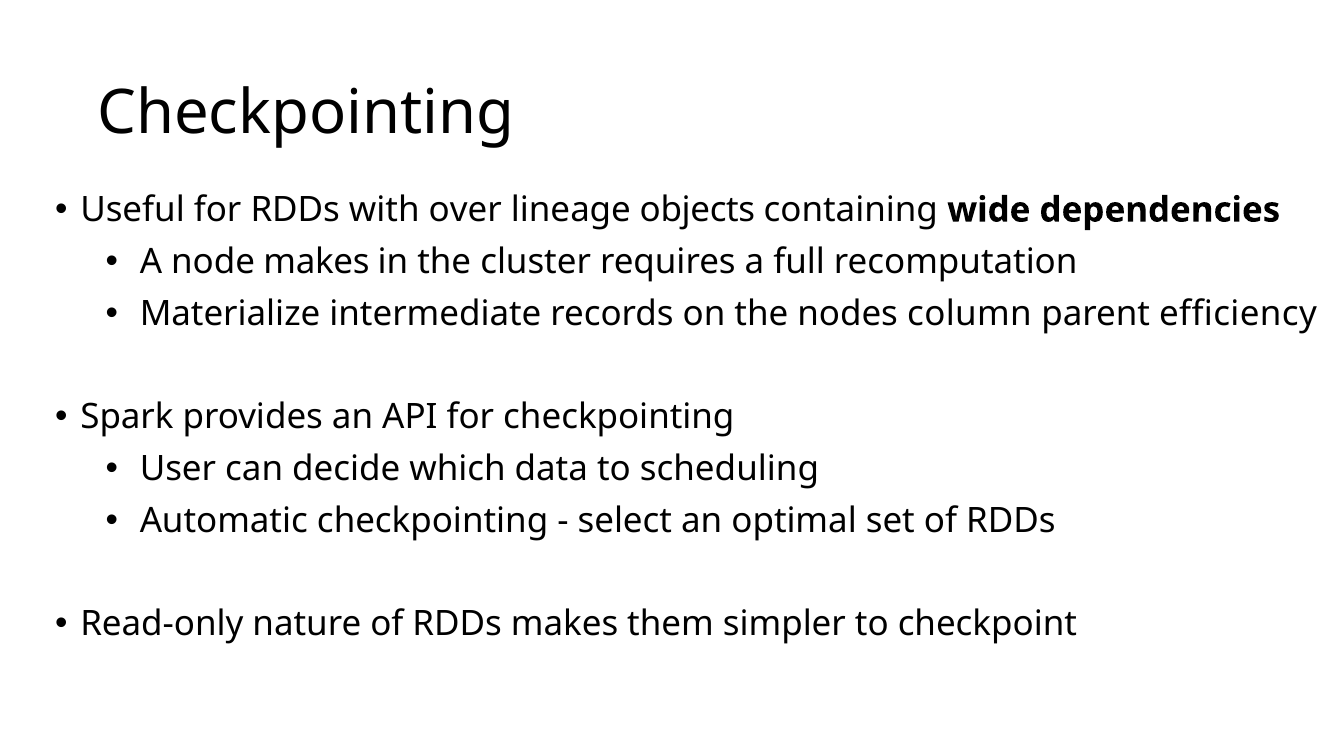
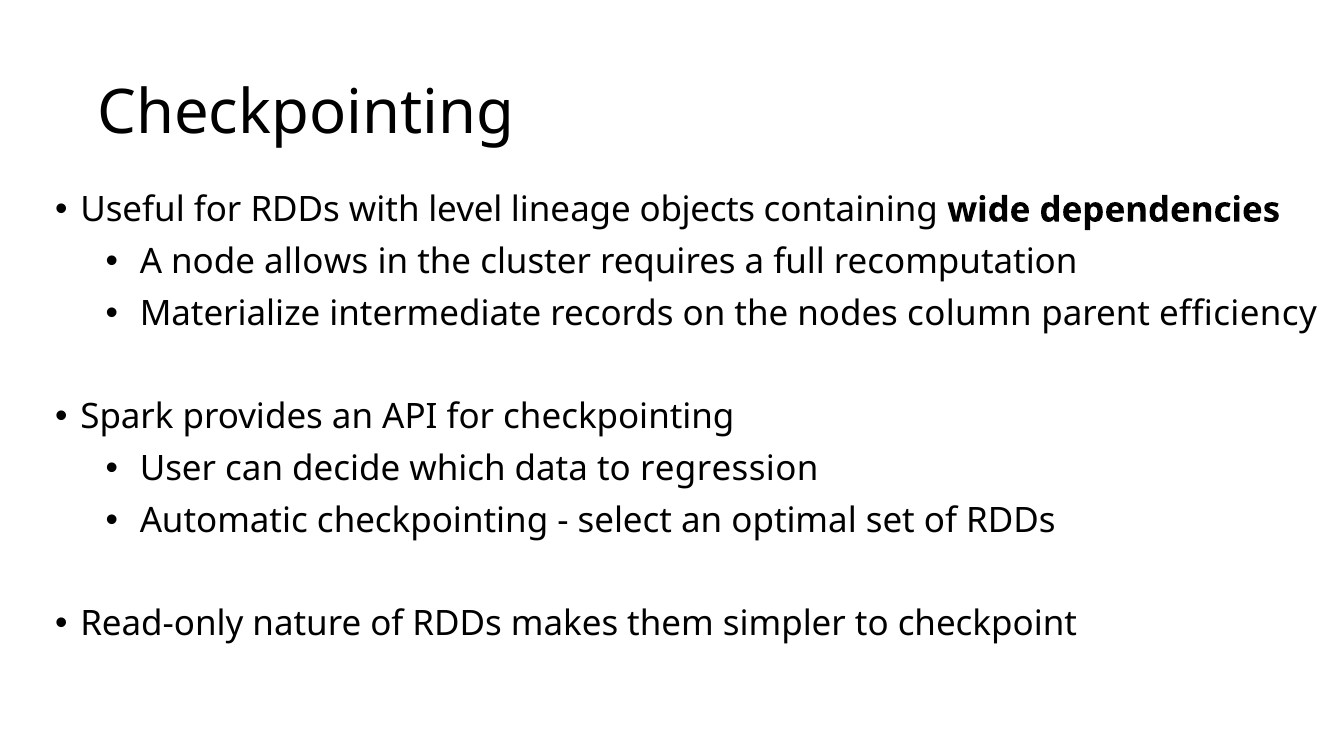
over: over -> level (465, 210)
node makes: makes -> allows (316, 262)
scheduling: scheduling -> regression (729, 469)
